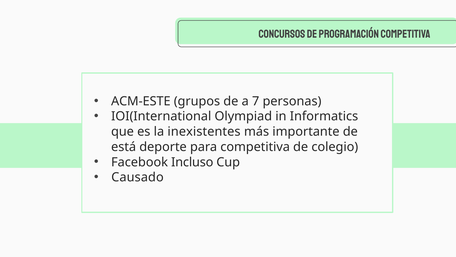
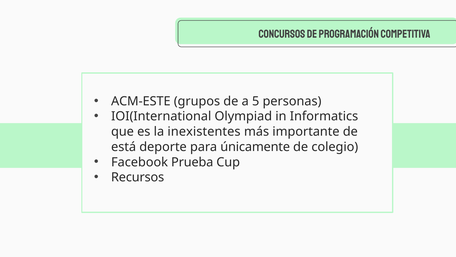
7: 7 -> 5 (256, 101)
para competitiva: competitiva -> únicamente (255, 147)
Incluso: Incluso -> Prueba (192, 162)
Causado: Causado -> Recursos (138, 177)
